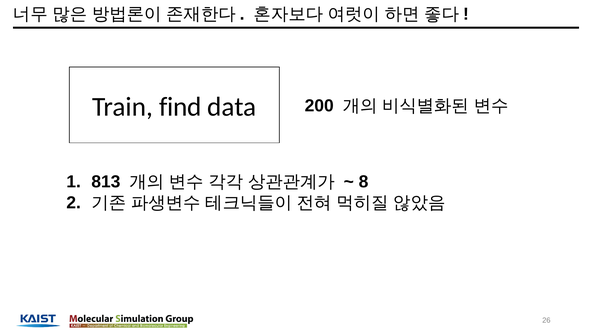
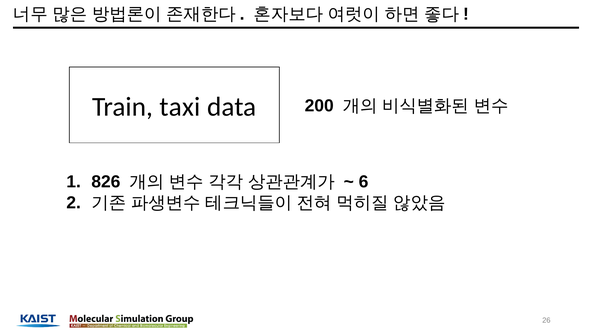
find: find -> taxi (180, 107)
813: 813 -> 826 (106, 182)
8: 8 -> 6 (364, 182)
